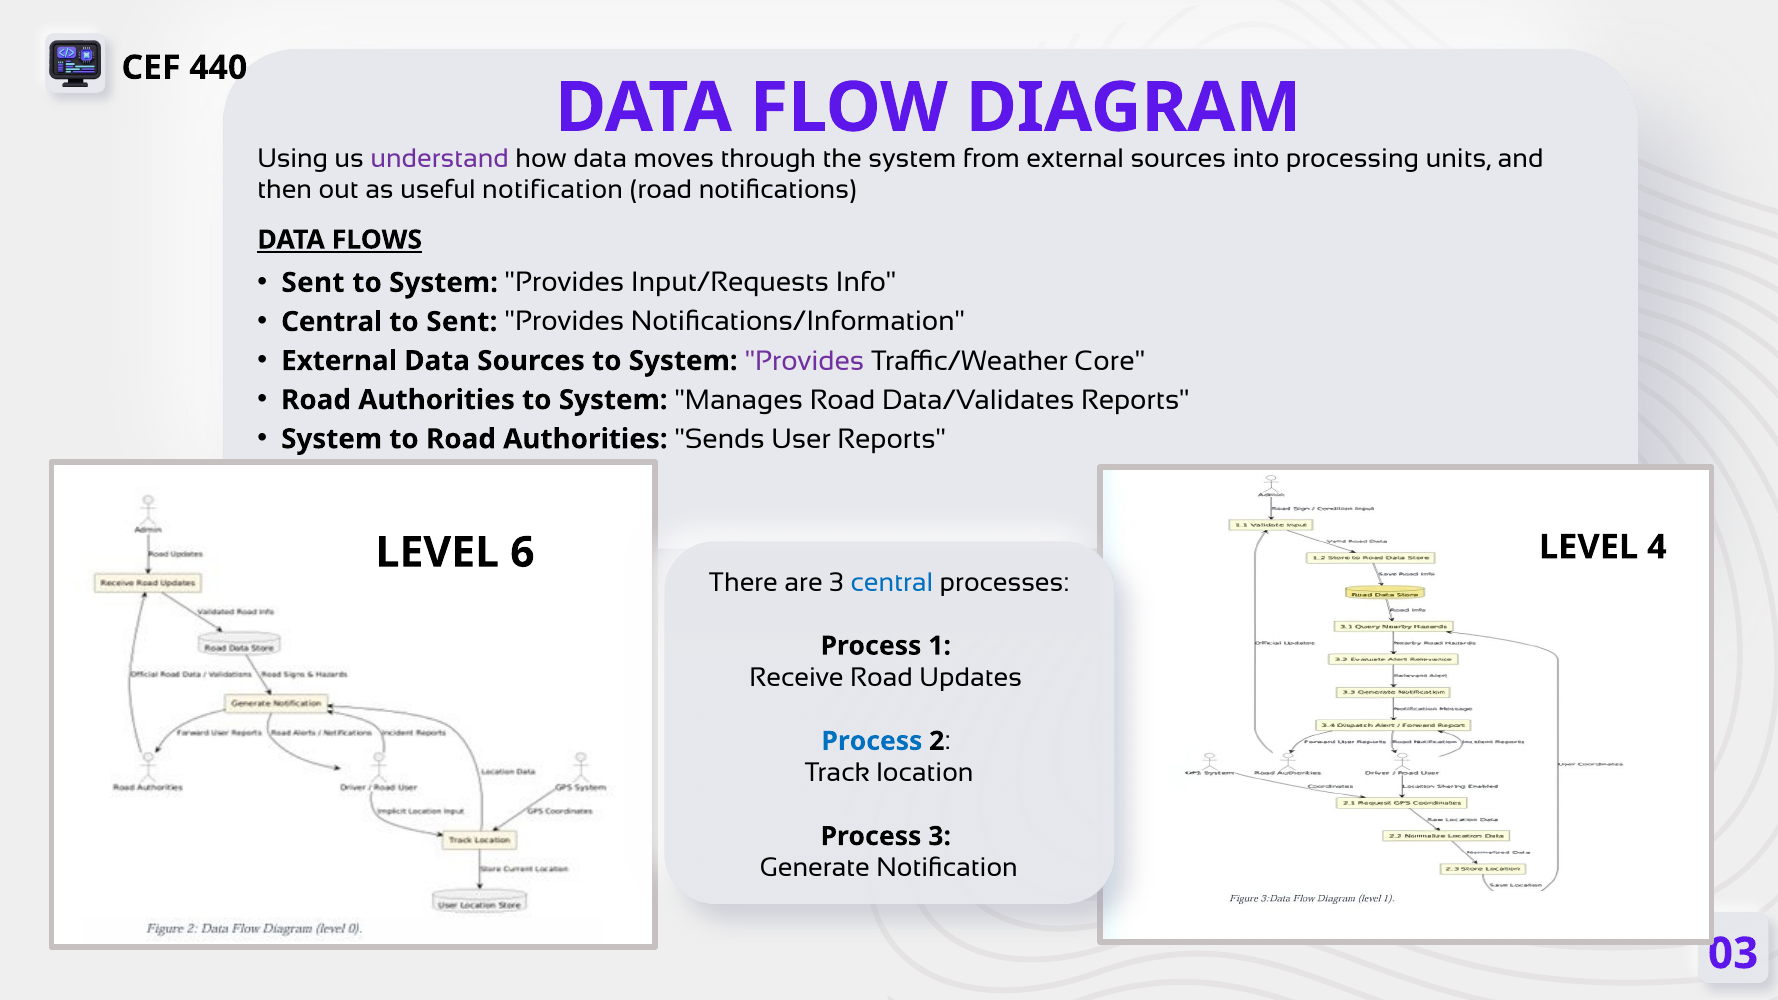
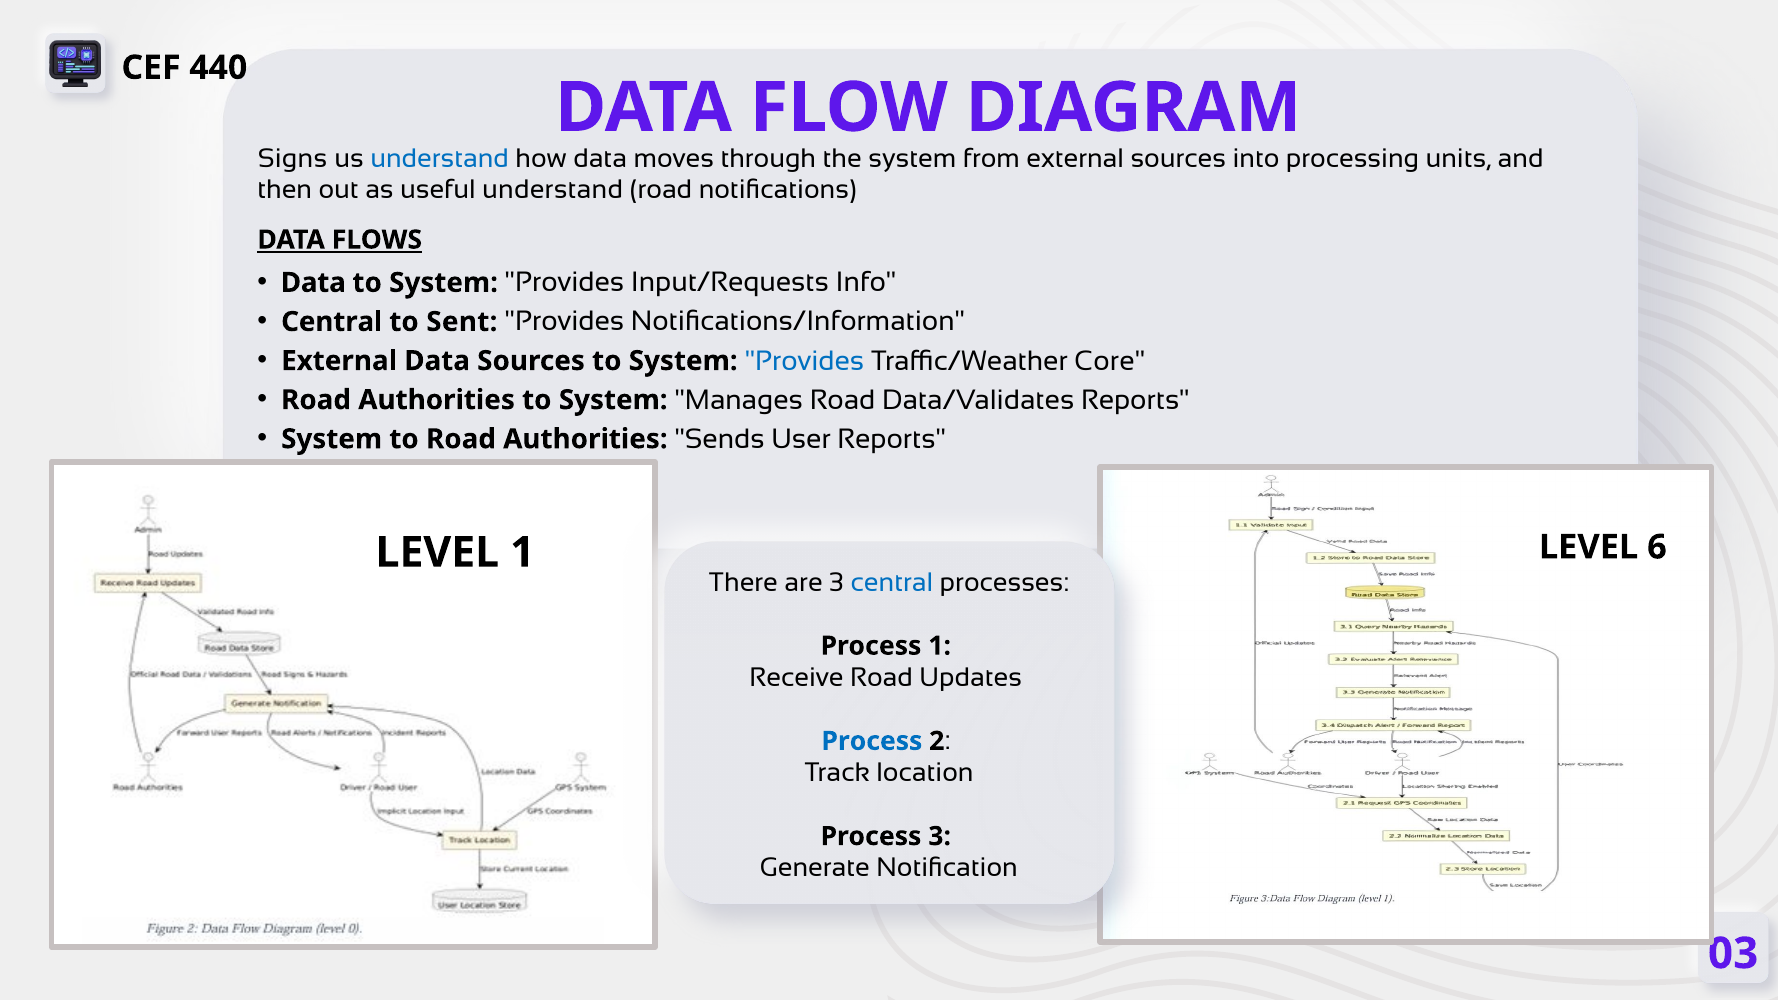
Using: Using -> Signs (293, 158)
understand colour: purple -> blue (440, 158)
useful notification: notification -> understand (553, 190)
Sent: Sent -> Data (313, 283)
Provides colour: purple -> blue (805, 361)
4: 4 -> 6 (1657, 547)
LEVEL 6: 6 -> 1 (522, 553)
